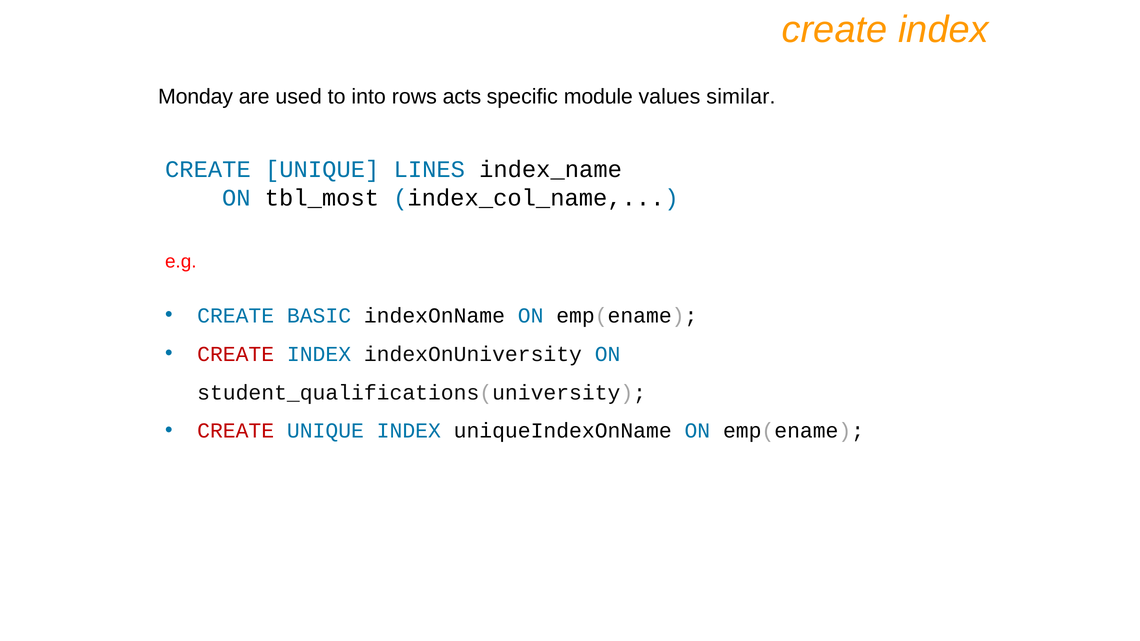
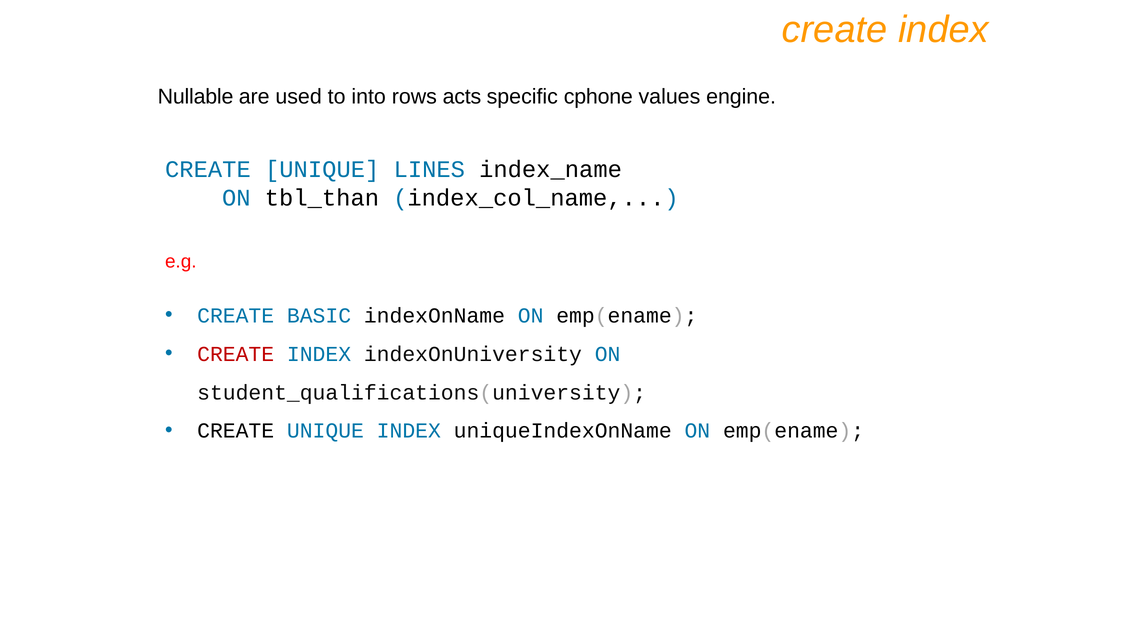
Monday: Monday -> Nullable (196, 97)
module: module -> cphone (598, 97)
similar: similar -> engine (741, 97)
tbl_most: tbl_most -> tbl_than (322, 198)
CREATE colour: red -> black (236, 431)
